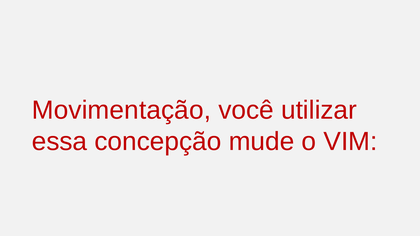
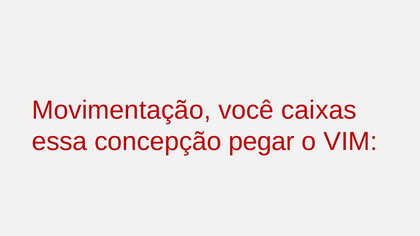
utilizar: utilizar -> caixas (319, 110)
mude: mude -> pegar (262, 142)
